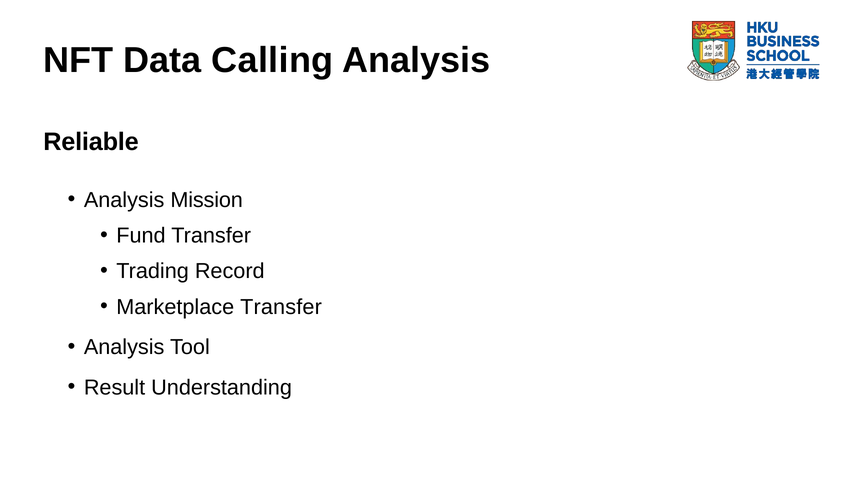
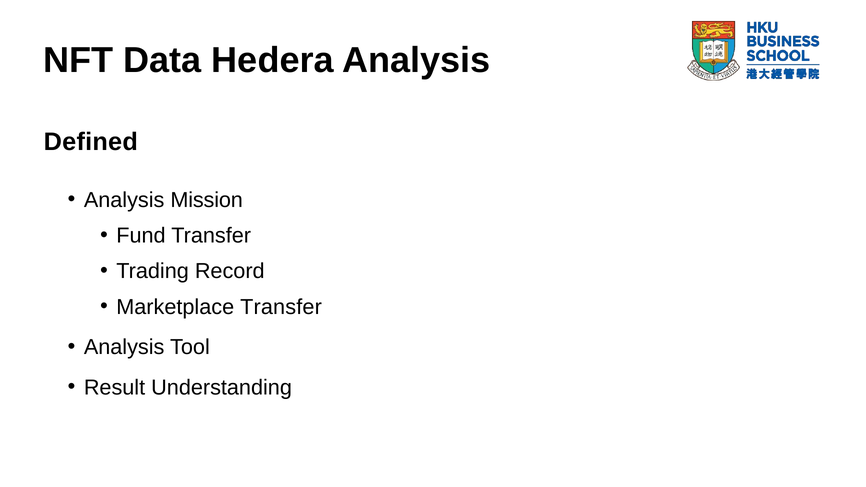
Calling: Calling -> Hedera (273, 60)
Reliable: Reliable -> Defined (91, 142)
